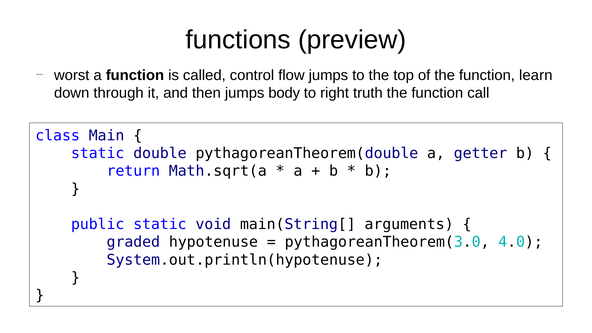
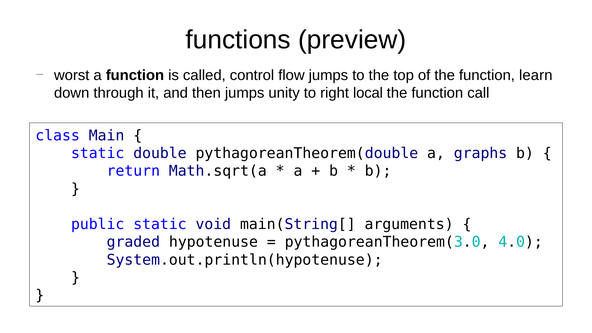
body: body -> unity (284, 93)
truth: truth -> local (368, 93)
getter: getter -> graphs (481, 153)
